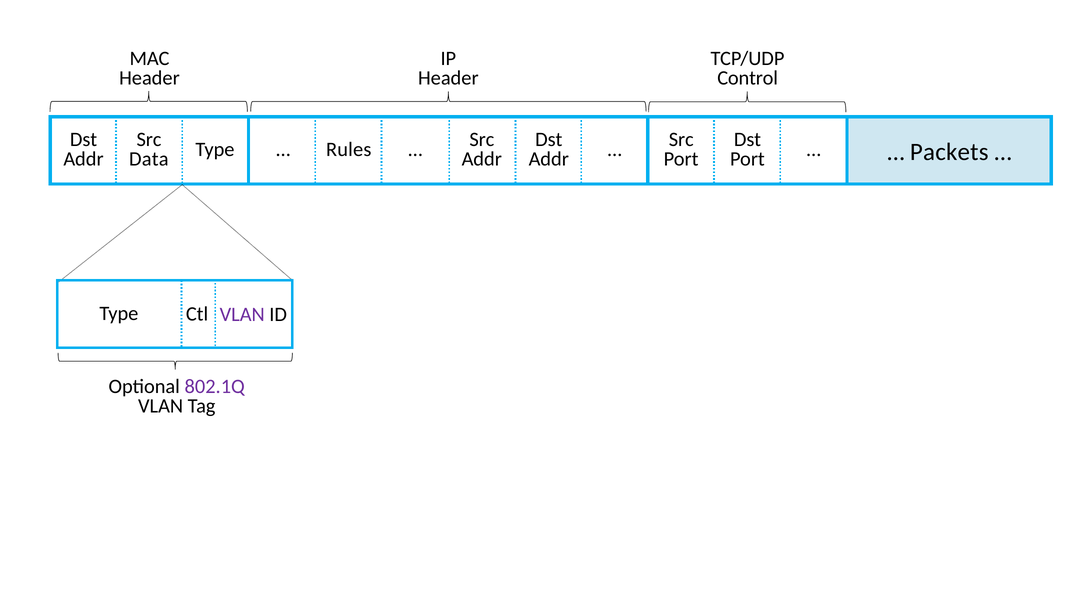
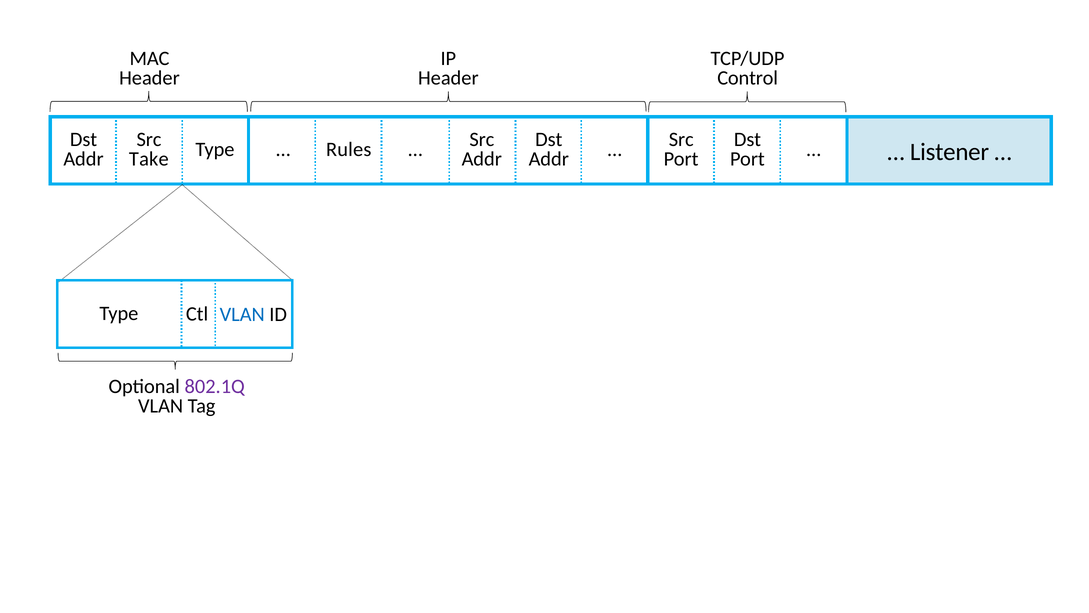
Packets: Packets -> Listener (950, 152)
Data: Data -> Take (149, 159)
VLAN colour: purple -> blue (242, 314)
